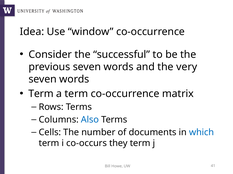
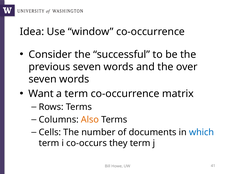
very: very -> over (187, 67)
Term: Term -> Want (41, 94)
Also colour: blue -> orange (90, 120)
